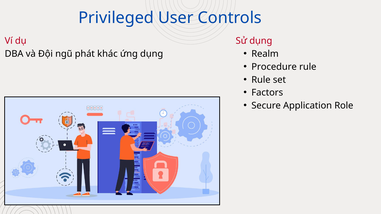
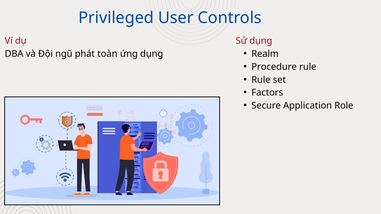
khác: khác -> toàn (107, 54)
